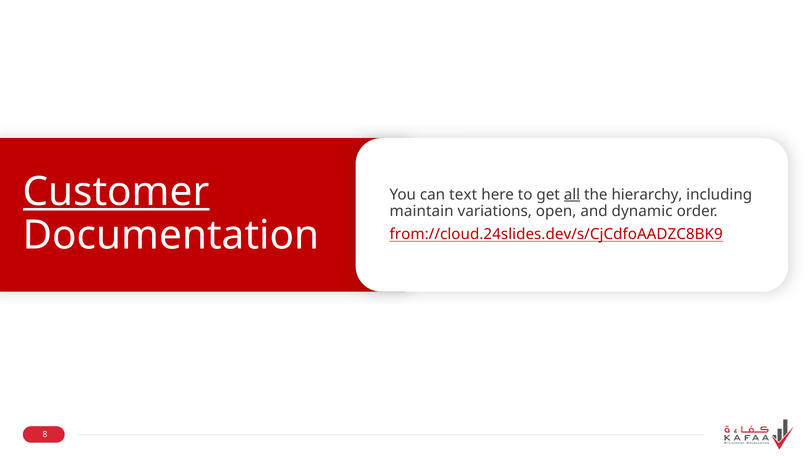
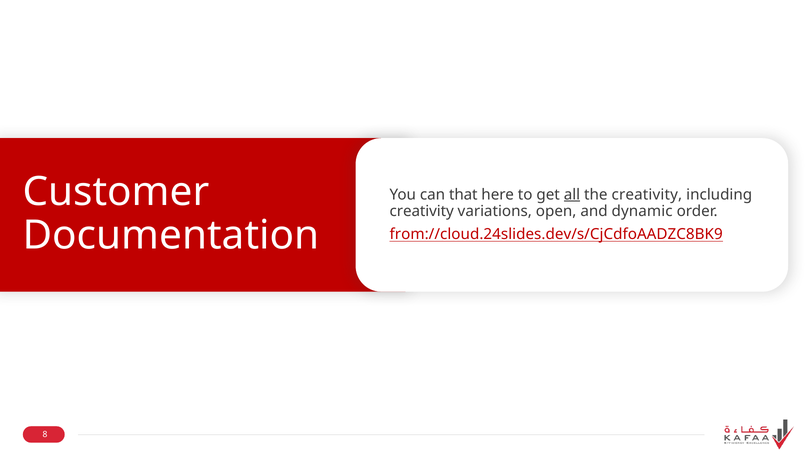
Customer underline: present -> none (116, 192)
text: text -> that (463, 195)
the hierarchy: hierarchy -> creativity (647, 195)
maintain: maintain -> creativity (422, 211)
